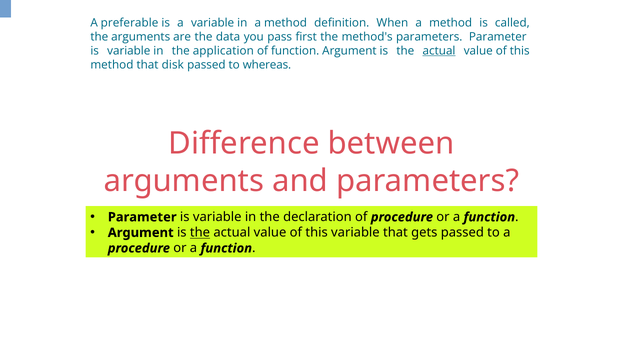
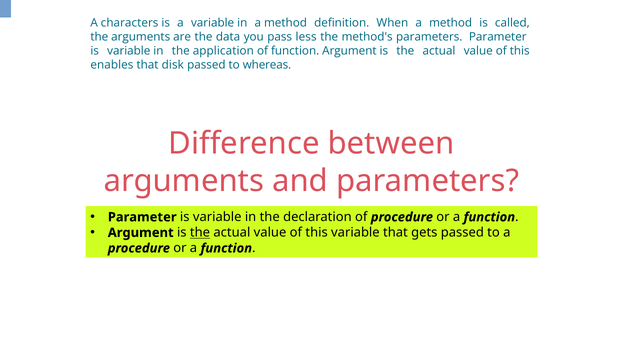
preferable: preferable -> characters (130, 23)
first: first -> less (306, 37)
actual underline: present -> none (439, 51)
method: method -> enables (112, 65)
